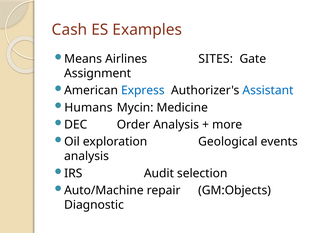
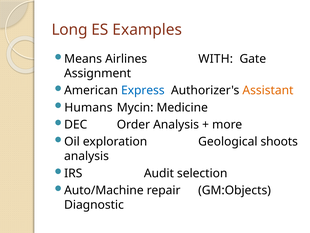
Cash: Cash -> Long (70, 30)
SITES: SITES -> WITH (216, 59)
Assistant colour: blue -> orange (268, 90)
events: events -> shoots (279, 141)
